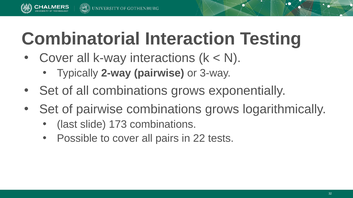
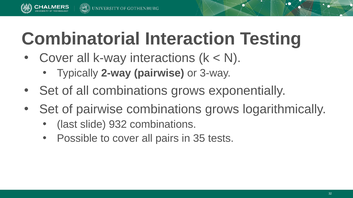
173: 173 -> 932 (118, 125)
22: 22 -> 35 (199, 139)
